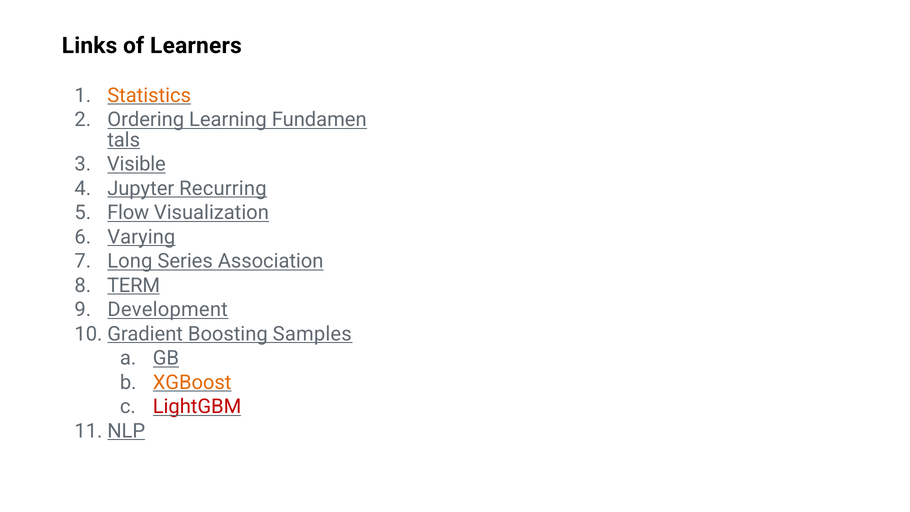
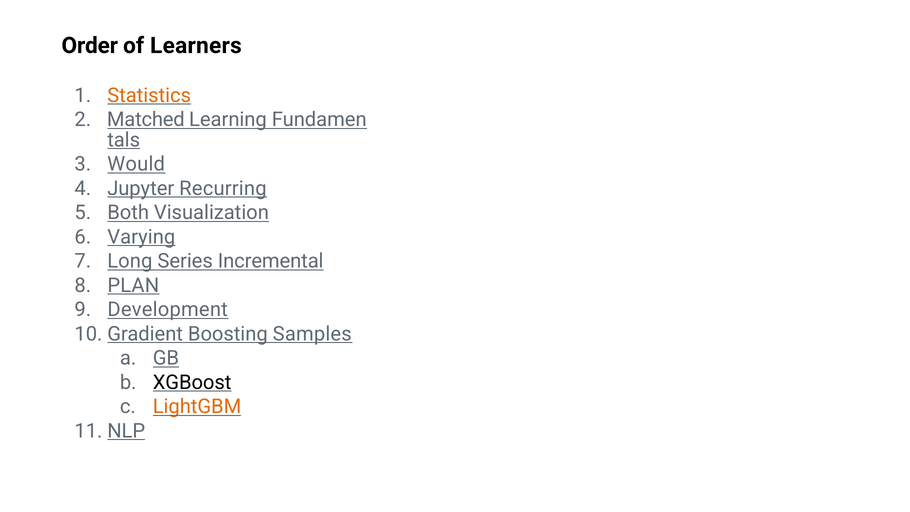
Links: Links -> Order (90, 46)
Ordering: Ordering -> Matched (146, 120)
Visible: Visible -> Would (136, 164)
Flow: Flow -> Both (128, 213)
Association: Association -> Incremental (271, 261)
TERM: TERM -> PLAN (133, 285)
XGBoost colour: orange -> black (192, 382)
LightGBM colour: red -> orange (197, 407)
